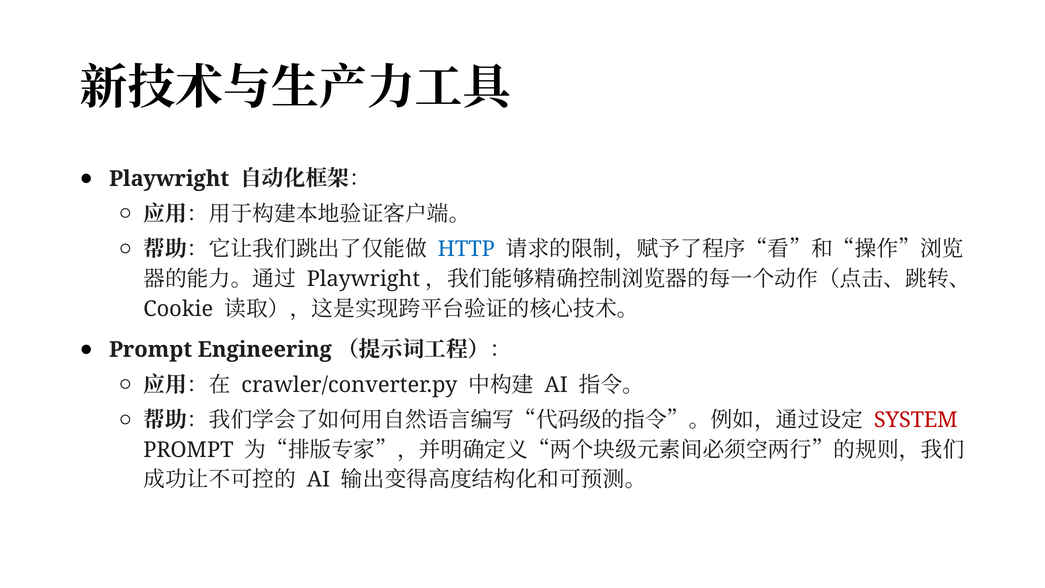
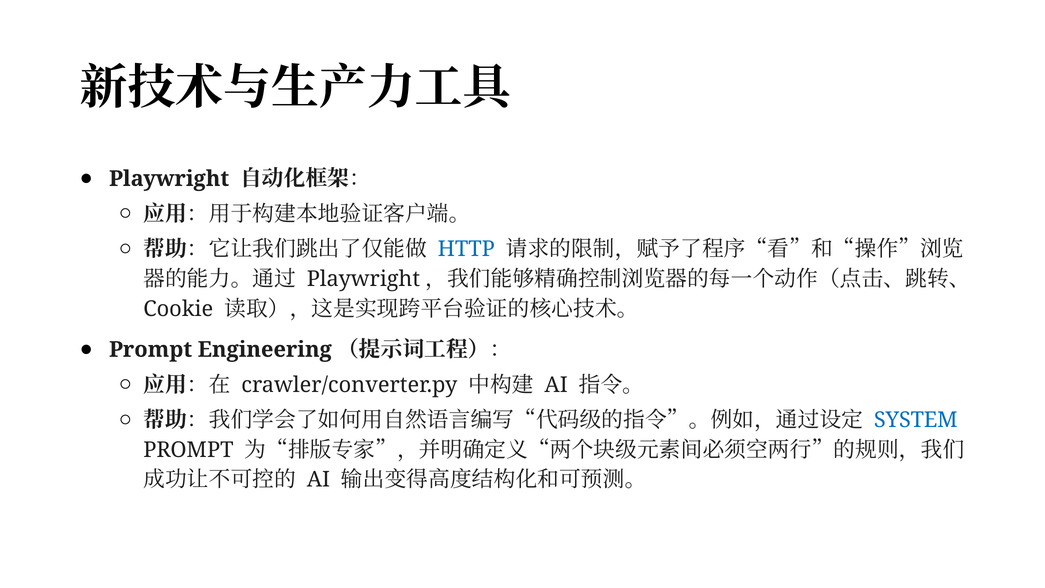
SYSTEM colour: red -> blue (916, 420)
